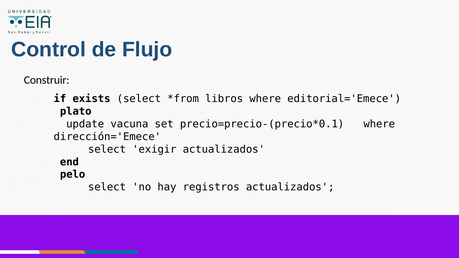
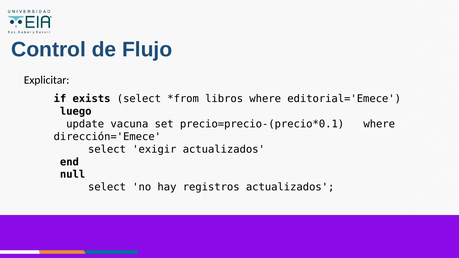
Construir: Construir -> Explicitar (47, 80)
plato: plato -> luego (76, 112)
pelo: pelo -> null (73, 175)
